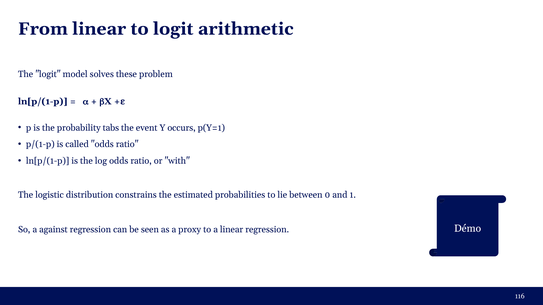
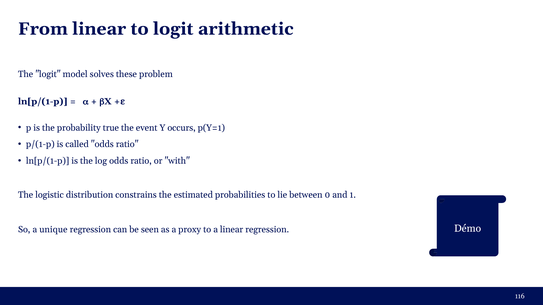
tabs: tabs -> true (111, 128)
against: against -> unique (53, 230)
